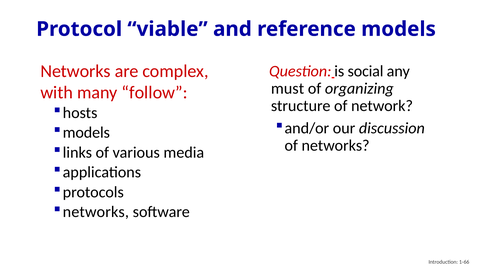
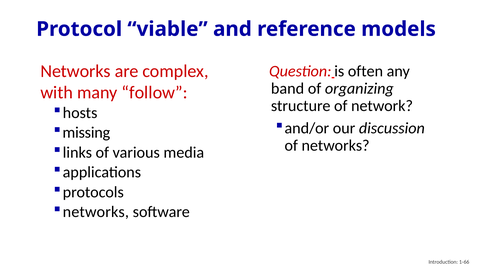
social: social -> often (365, 71)
must: must -> band (288, 89)
models: models -> missing (86, 133)
